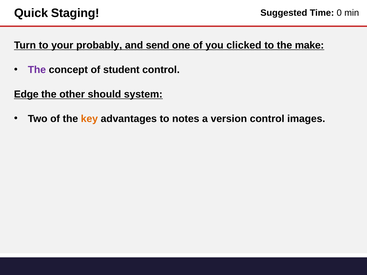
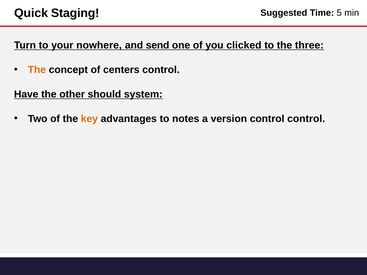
0: 0 -> 5 (339, 13)
probably: probably -> nowhere (99, 45)
make: make -> three (309, 45)
The colour: purple -> orange (37, 70)
student: student -> centers (121, 70)
Edge: Edge -> Have (26, 94)
control images: images -> control (306, 119)
